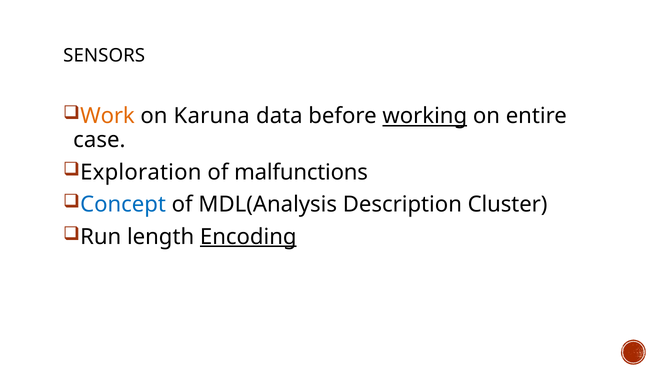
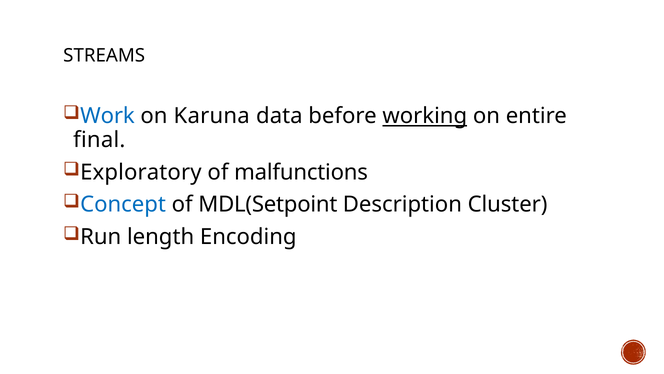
SENSORS: SENSORS -> STREAMS (104, 55)
Work colour: orange -> blue (107, 116)
case: case -> final (99, 140)
Exploration: Exploration -> Exploratory (141, 172)
MDL(Analysis: MDL(Analysis -> MDL(Setpoint (268, 204)
Encoding underline: present -> none (248, 237)
